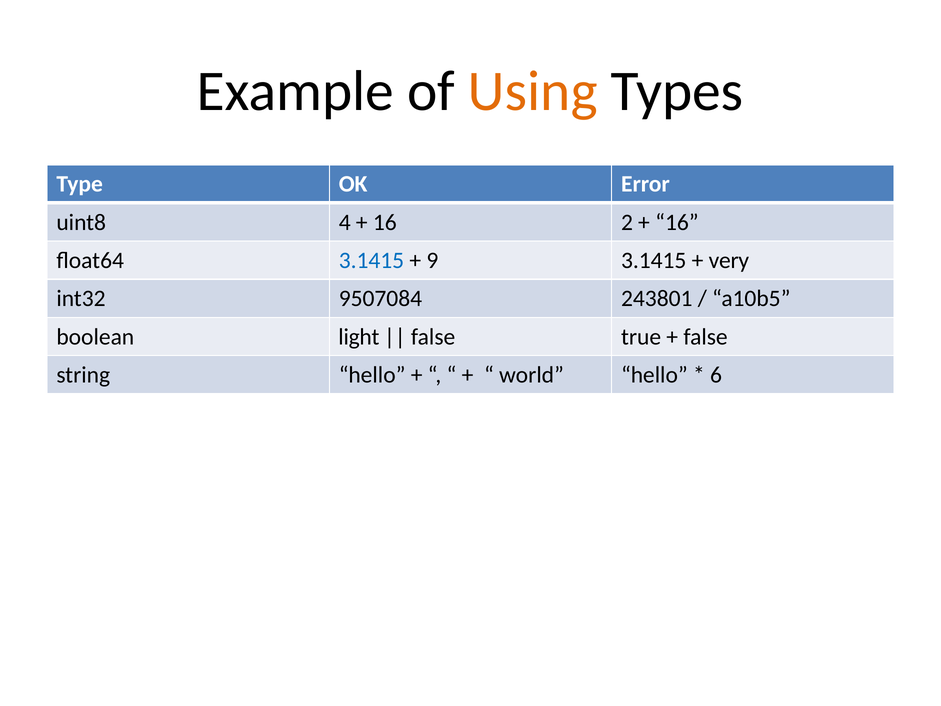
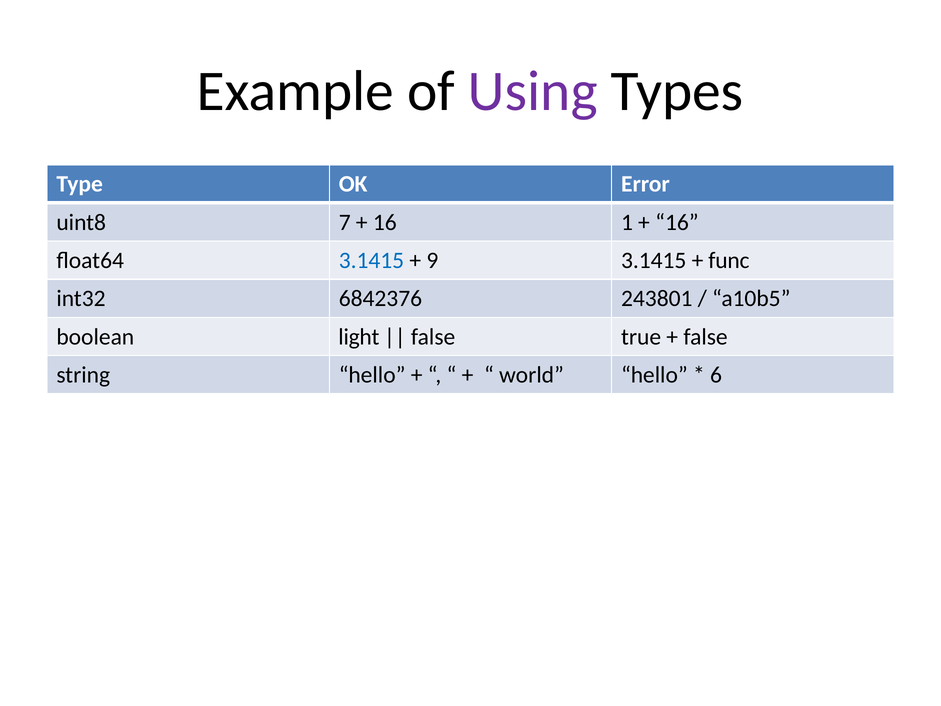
Using colour: orange -> purple (533, 91)
4: 4 -> 7 (345, 222)
2: 2 -> 1 (627, 222)
very: very -> func (729, 260)
9507084: 9507084 -> 6842376 (380, 299)
